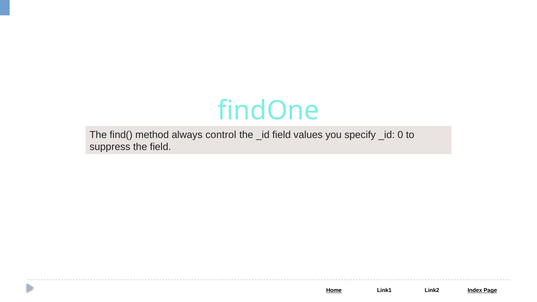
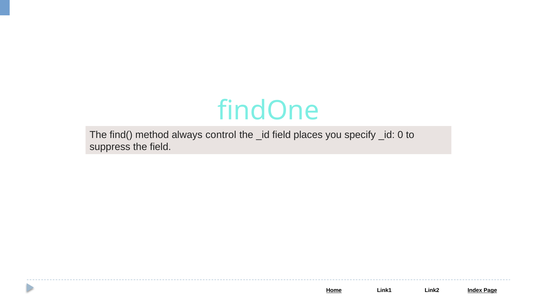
values: values -> places (308, 135)
